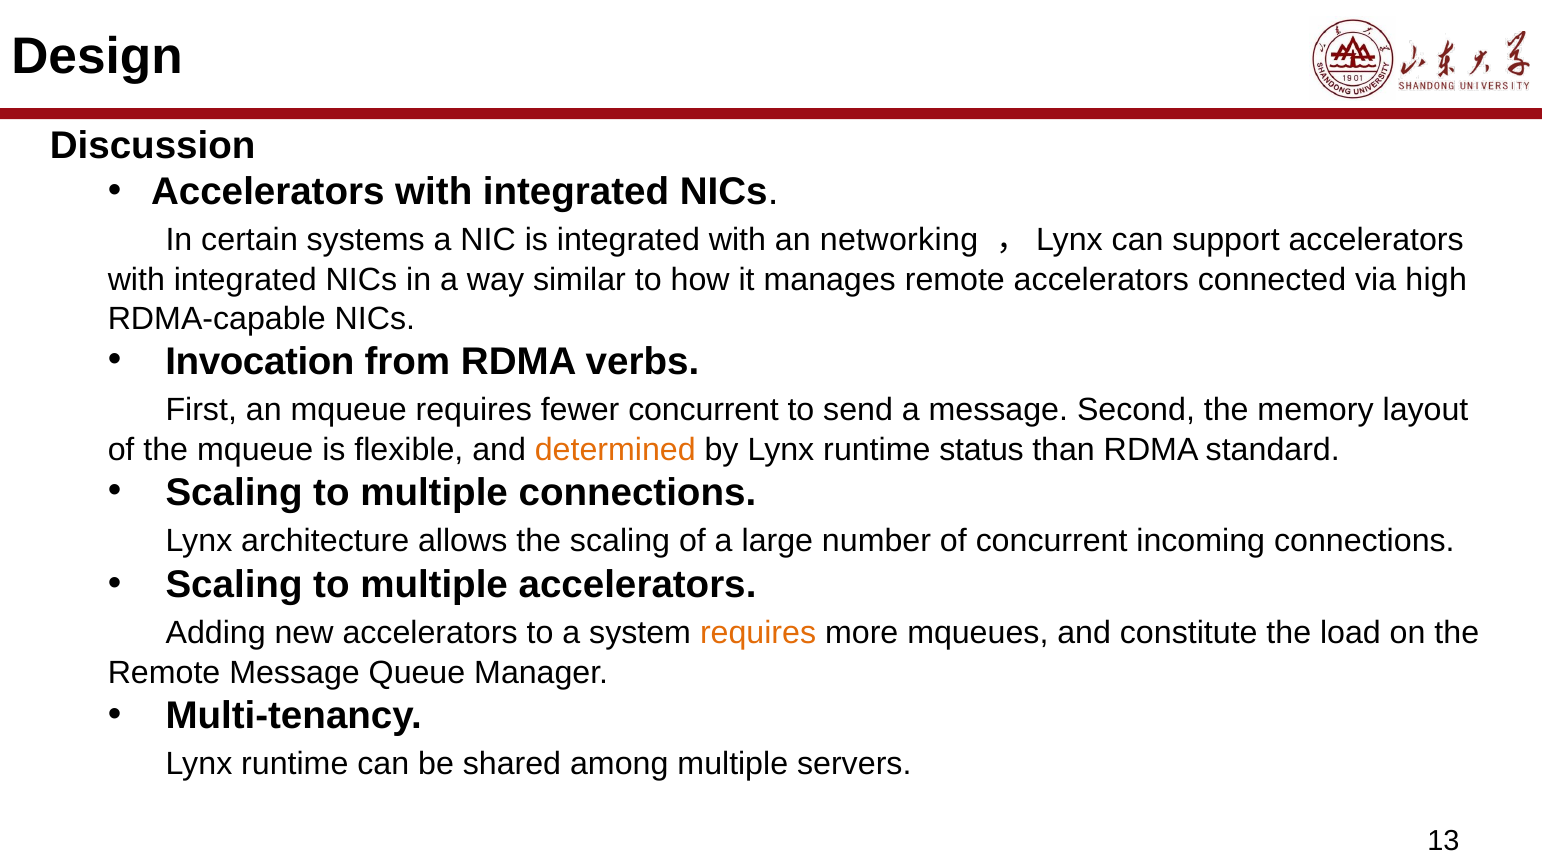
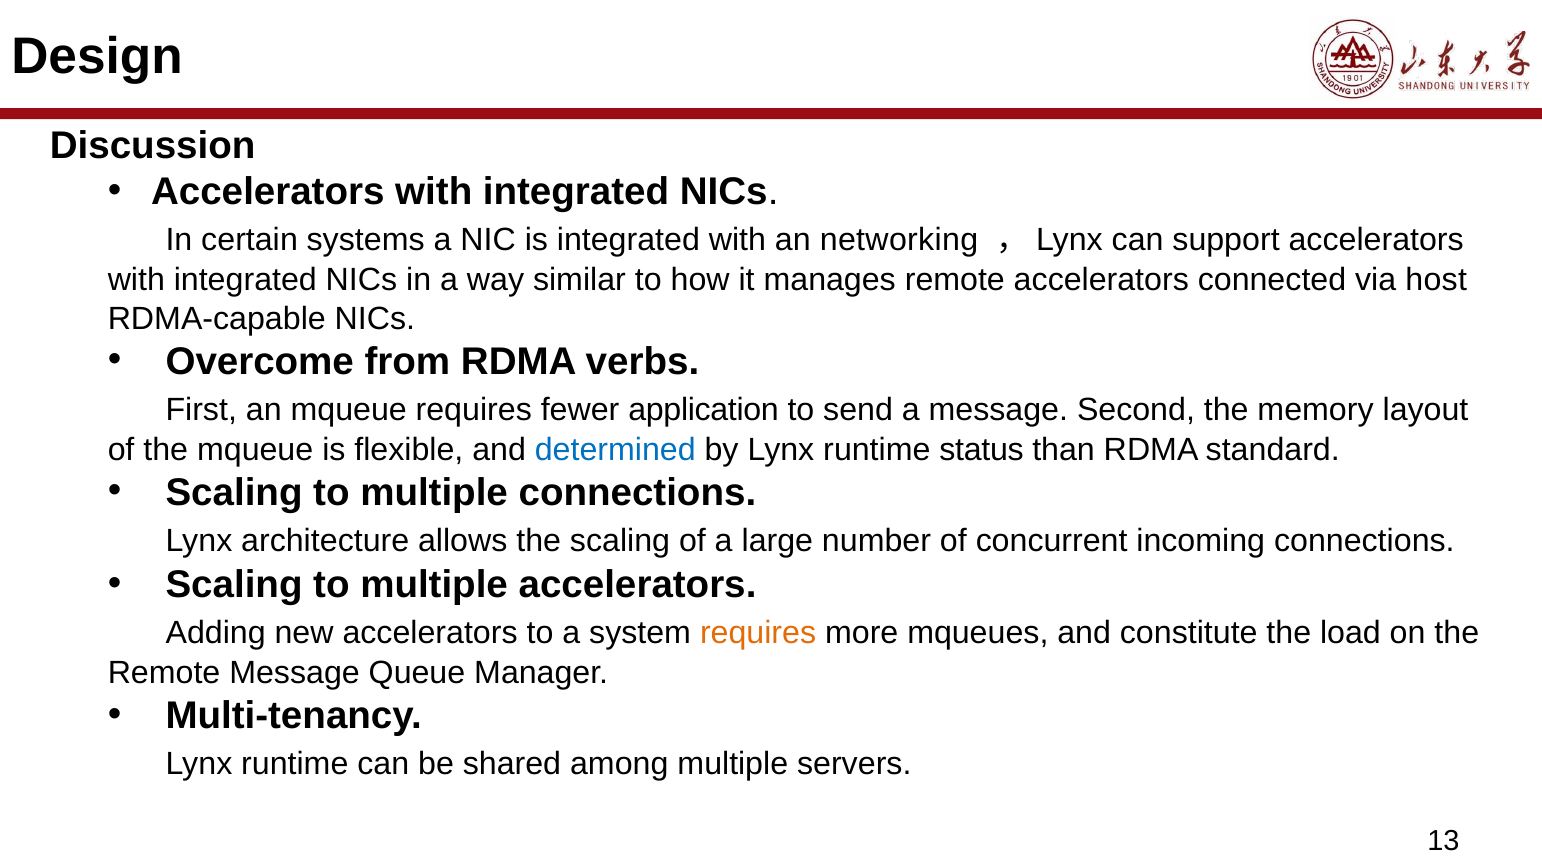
high: high -> host (1436, 280)
Invocation: Invocation -> Overcome (260, 361)
fewer concurrent: concurrent -> application (704, 410)
determined colour: orange -> blue (615, 450)
